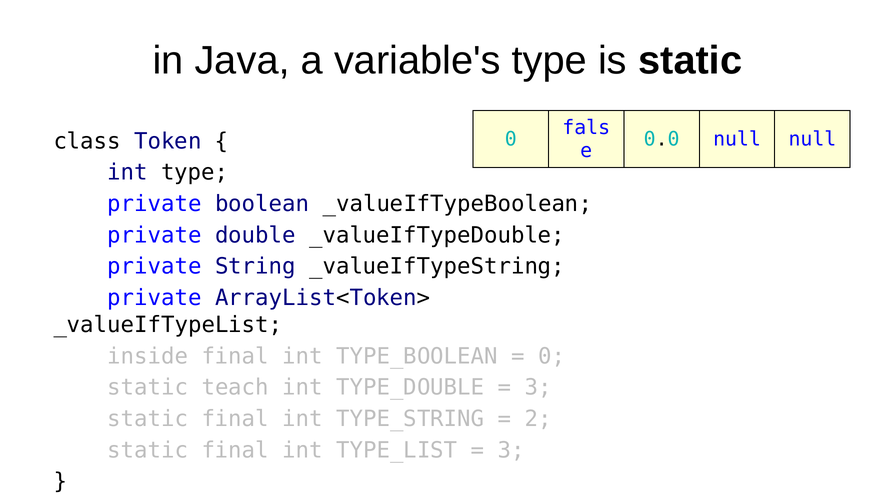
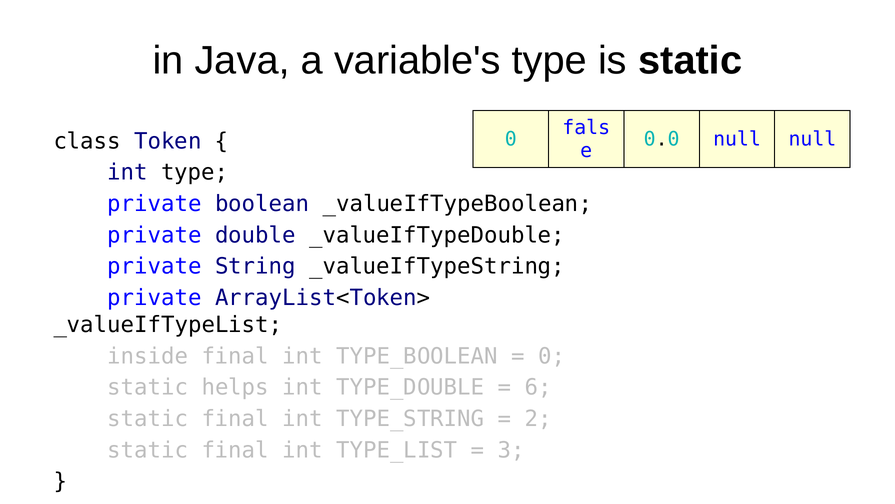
teach: teach -> helps (235, 387)
3: 3 -> 6 (538, 387)
